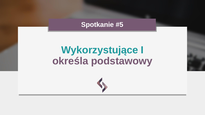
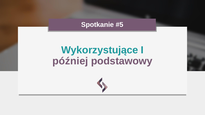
określa: określa -> później (70, 61)
